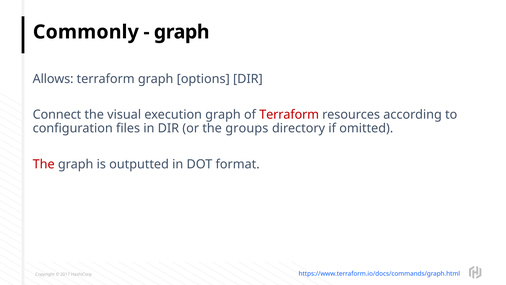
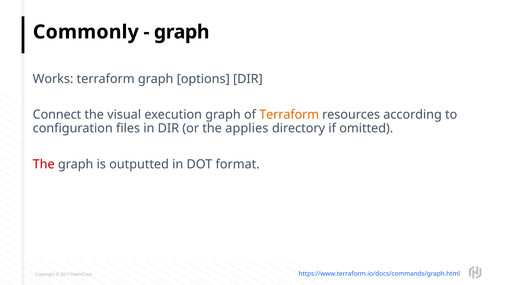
Allows: Allows -> Works (53, 79)
Terraform colour: red -> orange (289, 115)
groups: groups -> applies (247, 128)
